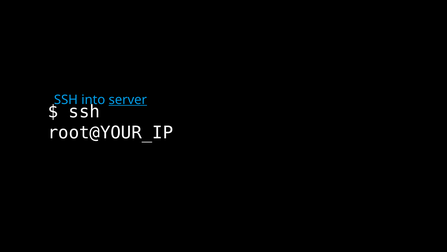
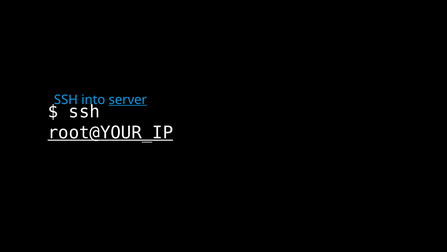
root@YOUR_IP underline: none -> present (110, 132)
